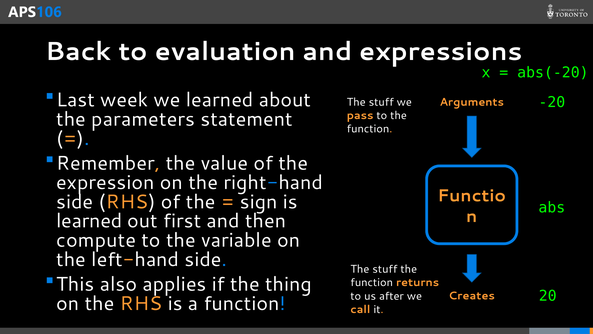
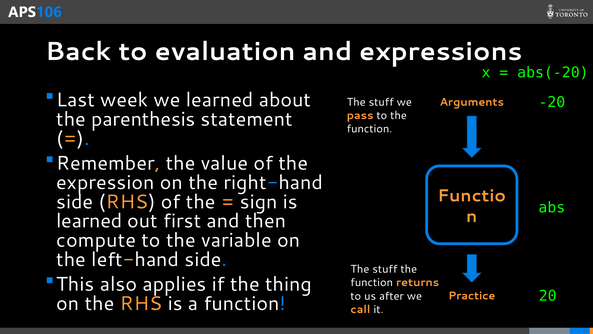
parameters: parameters -> parenthesis (143, 119)
Creates: Creates -> Practice (472, 295)
